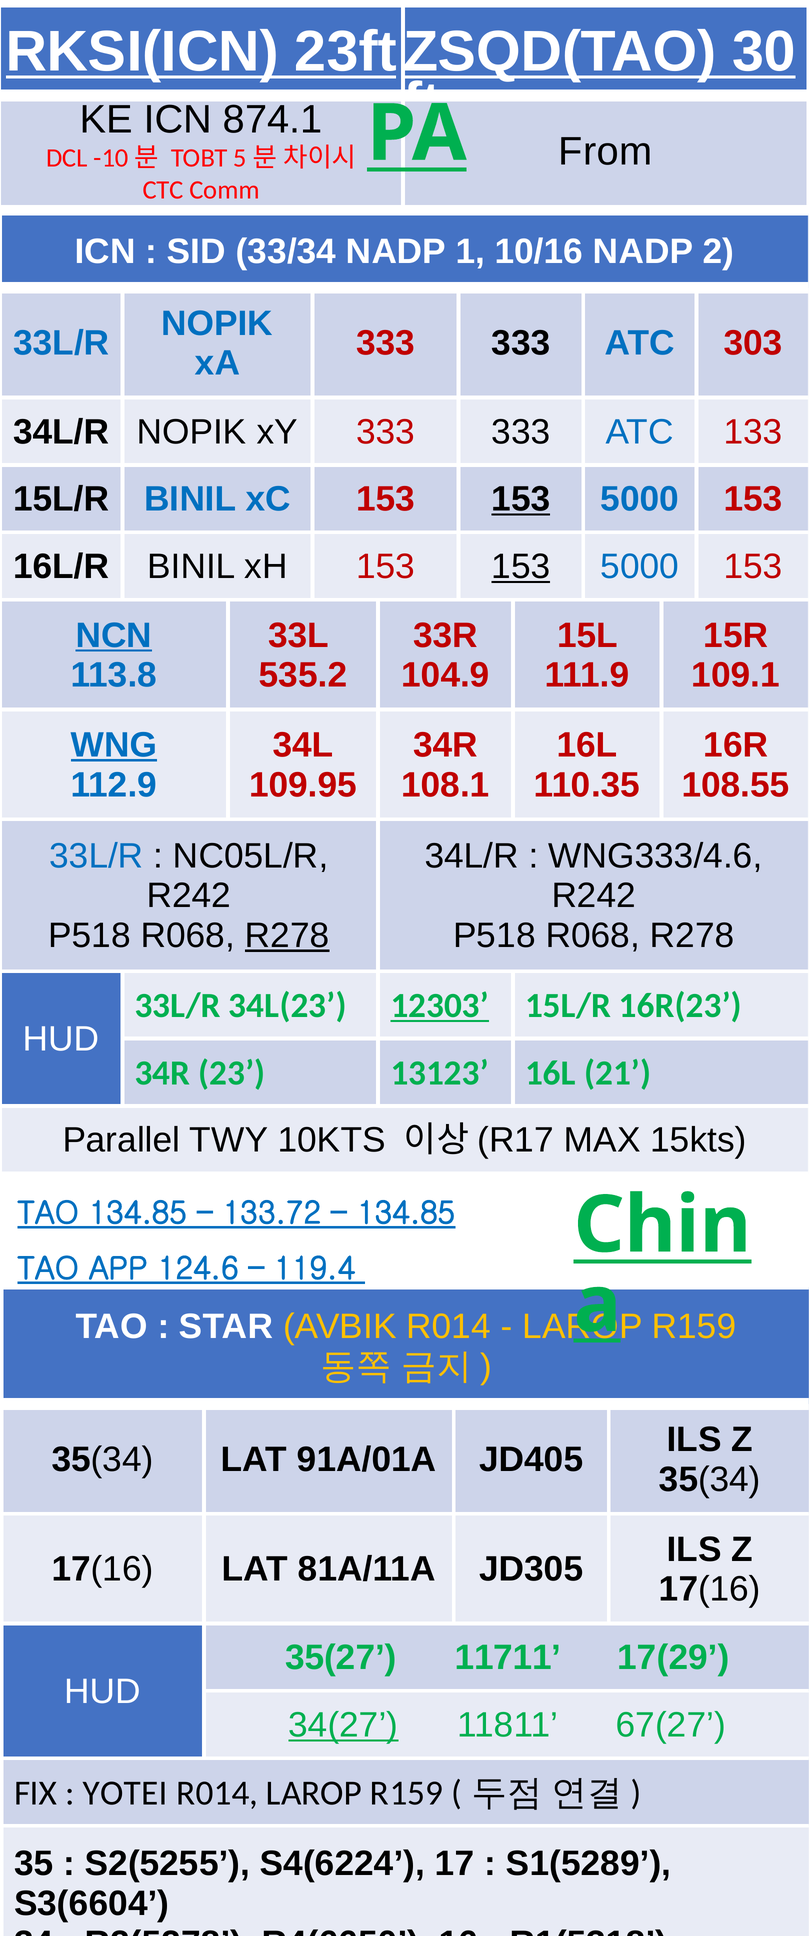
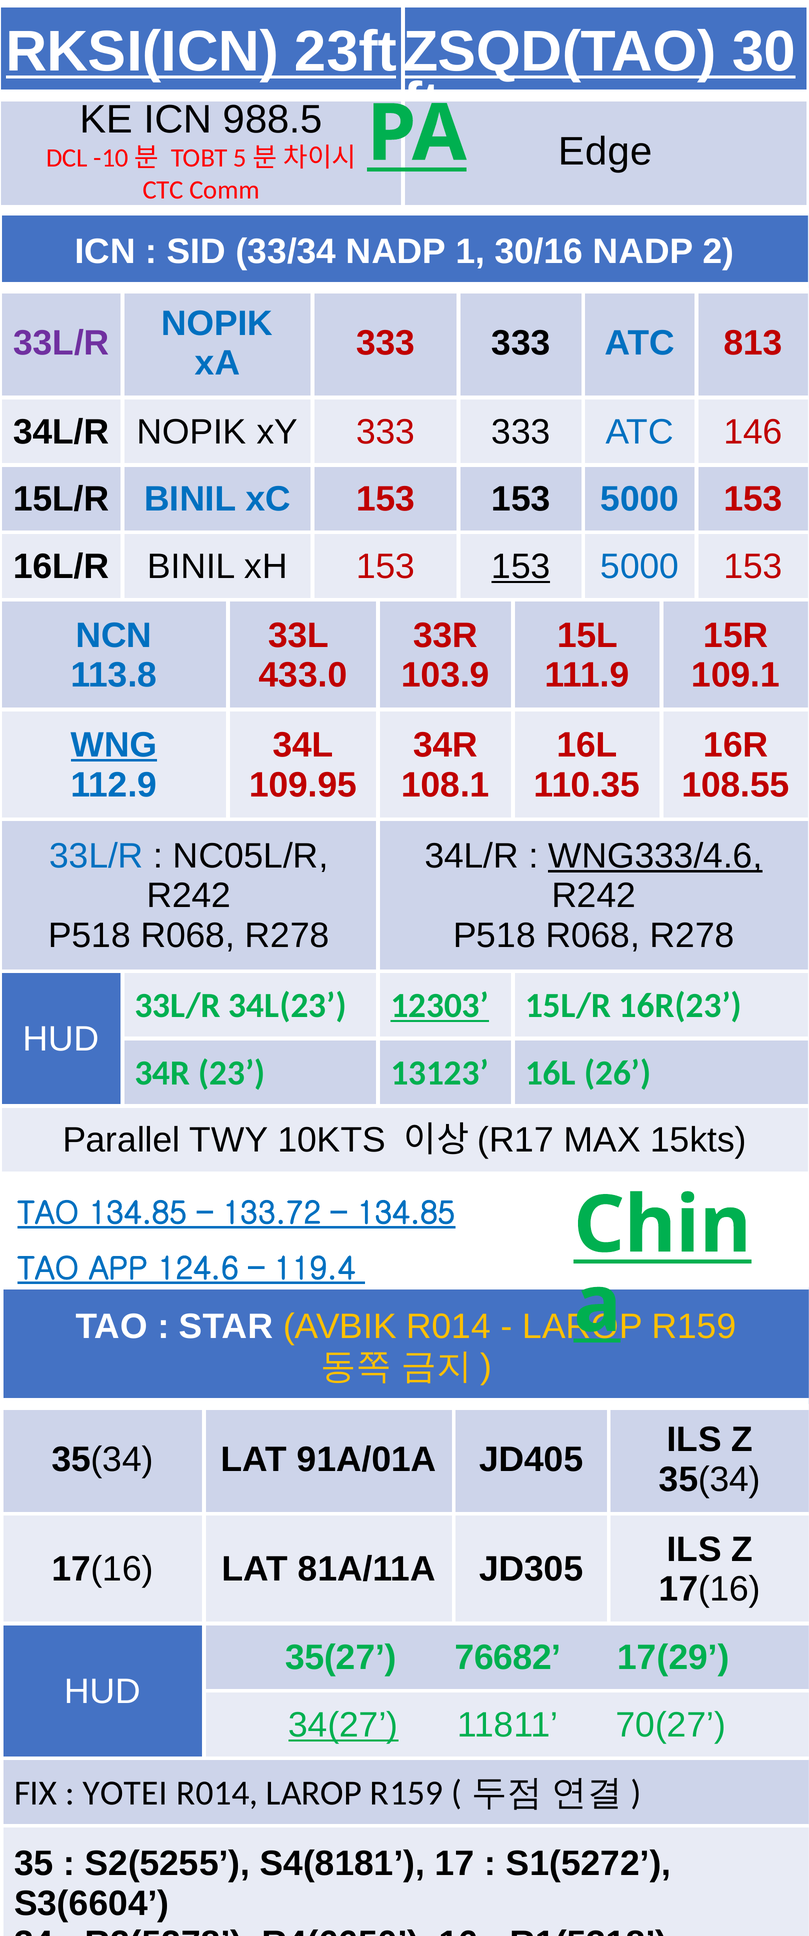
874.1: 874.1 -> 988.5 (273, 120)
From: From -> Edge (605, 152)
10/16: 10/16 -> 30/16 (539, 251)
33L/R colour: blue -> purple (61, 343)
303: 303 -> 813 (753, 343)
133: 133 -> 146 (753, 432)
153 underline: present -> none (521, 499)
NCN underline: present -> none (114, 635)
535.2: 535.2 -> 433.0 (303, 675)
104.9: 104.9 -> 103.9 (445, 675)
WNG333/4.6 underline: none -> present (655, 856)
R278 underline: present -> none (287, 935)
21: 21 -> 26 (618, 1073)
11711: 11711 -> 76682 (508, 1658)
67(27: 67(27 -> 70(27 (671, 1725)
S4(6224: S4(6224 -> S4(8181 (342, 1863)
S1(5289: S1(5289 -> S1(5272 (589, 1863)
